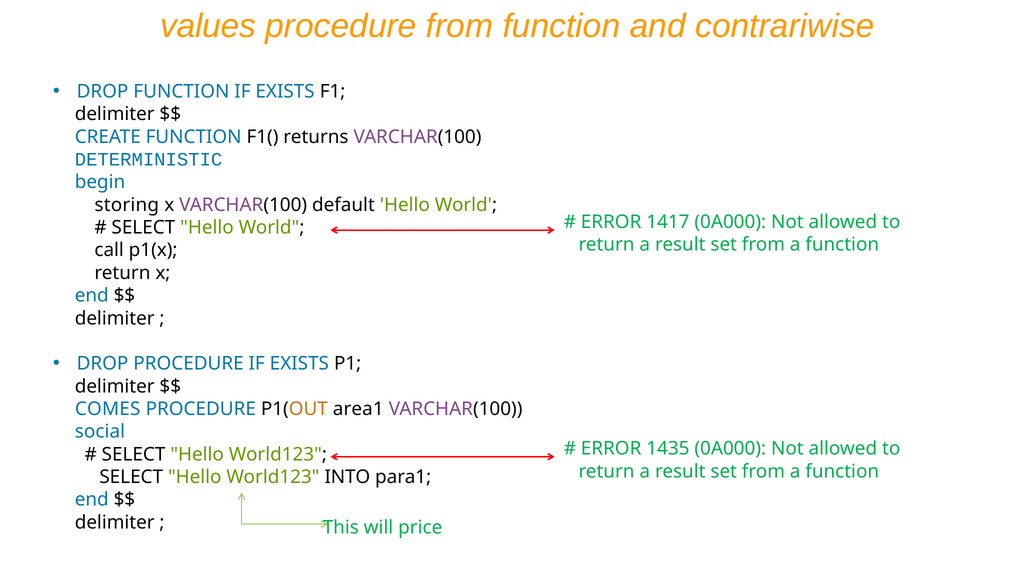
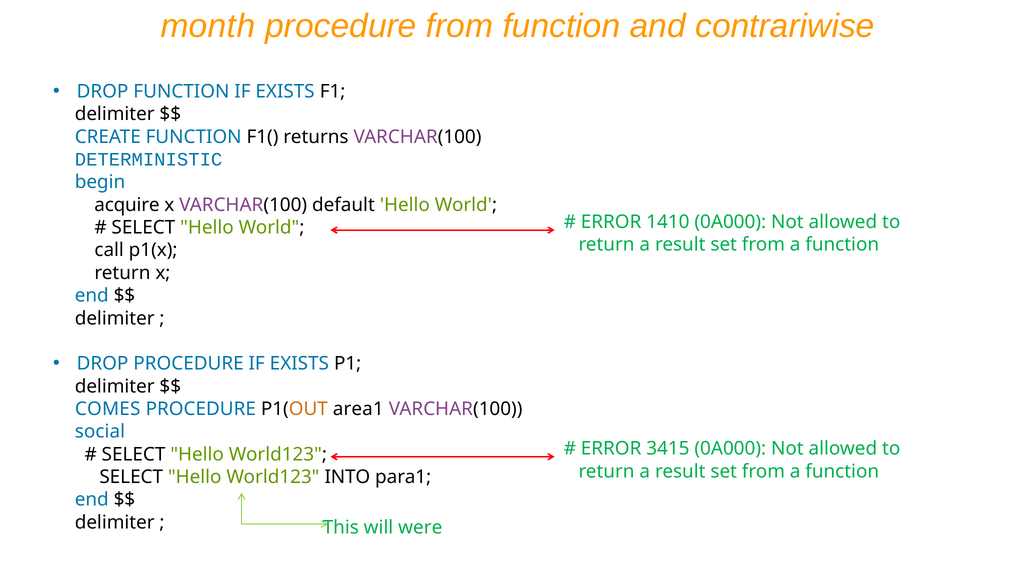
values: values -> month (208, 26)
storing: storing -> acquire (127, 205)
1417: 1417 -> 1410 (668, 222)
1435: 1435 -> 3415 (668, 449)
price: price -> were (420, 528)
